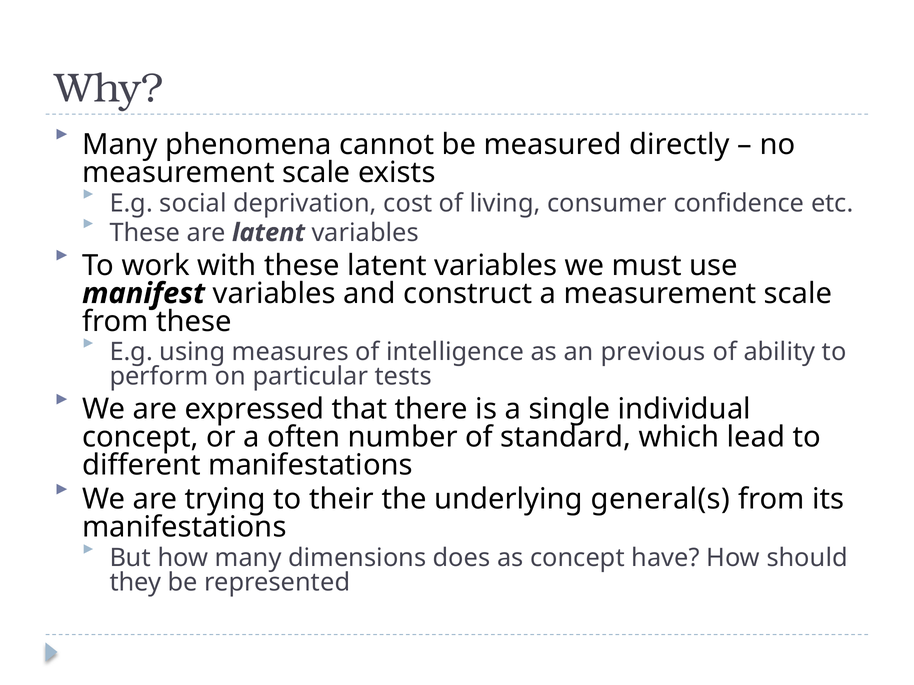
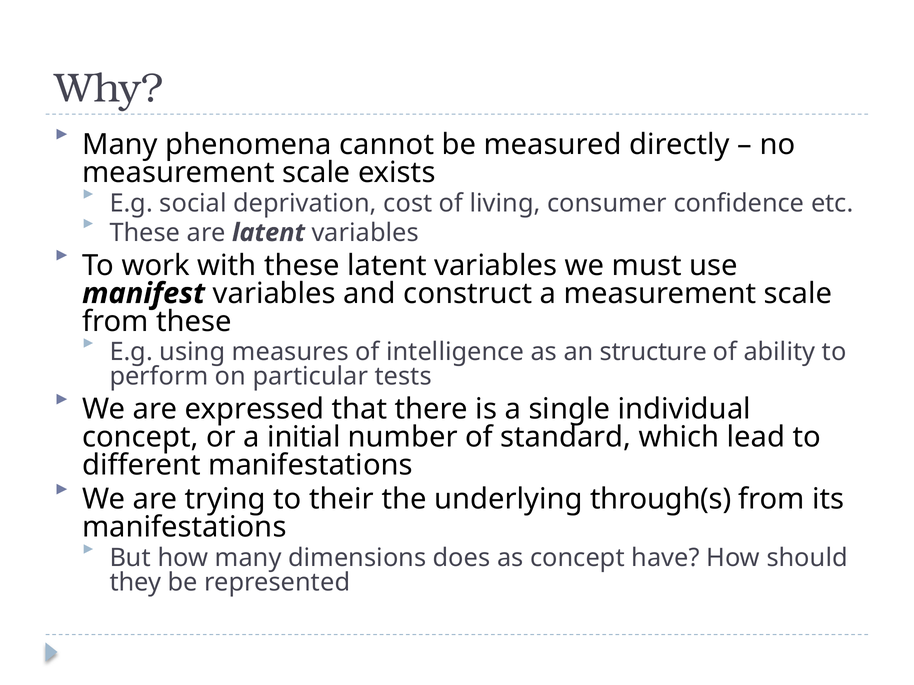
previous: previous -> structure (653, 352)
often: often -> initial (304, 438)
general(s: general(s -> through(s (661, 500)
